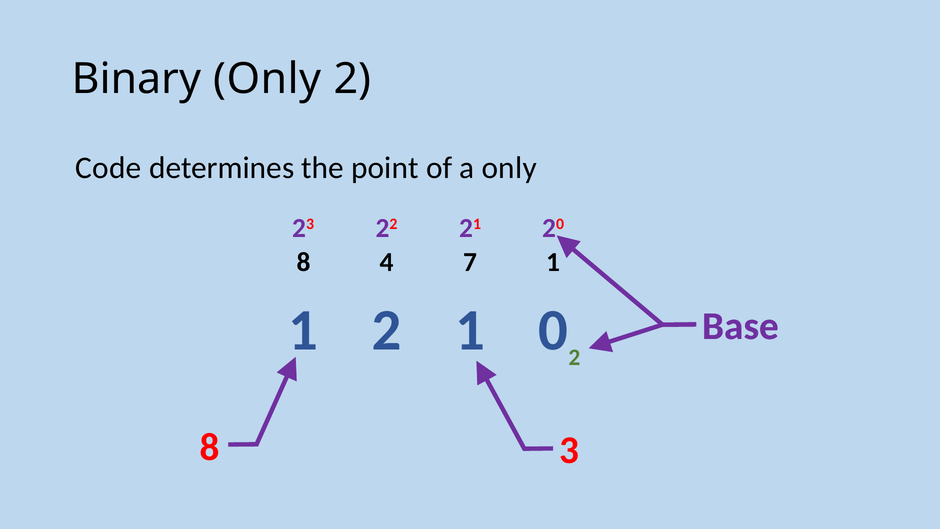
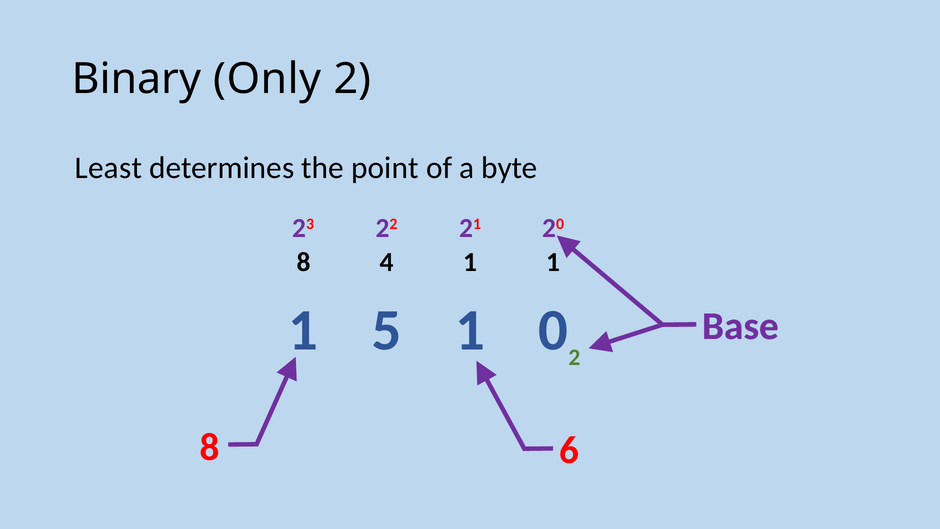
Code: Code -> Least (108, 168)
a only: only -> byte (509, 168)
4 7: 7 -> 1 (470, 262)
1 2: 2 -> 5 (387, 330)
3: 3 -> 6 (569, 450)
